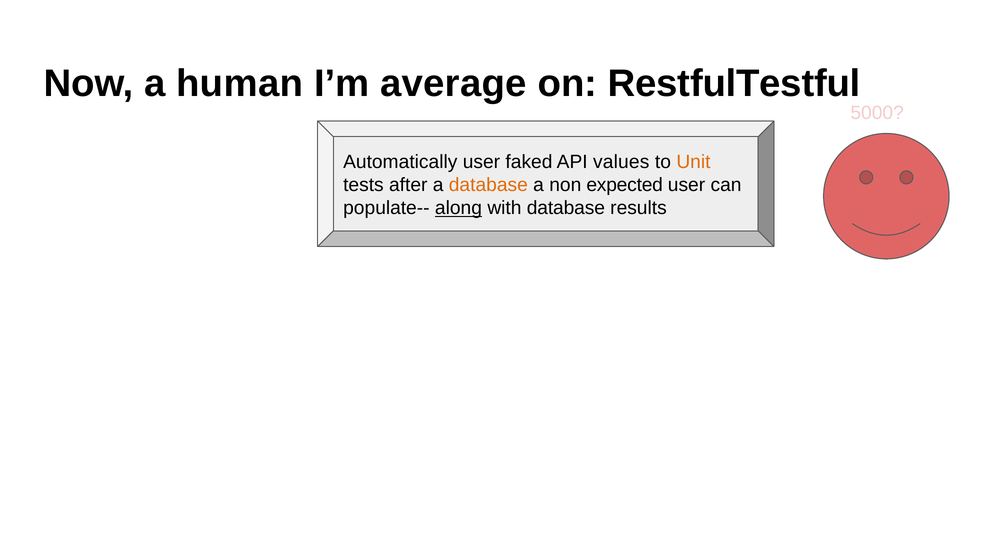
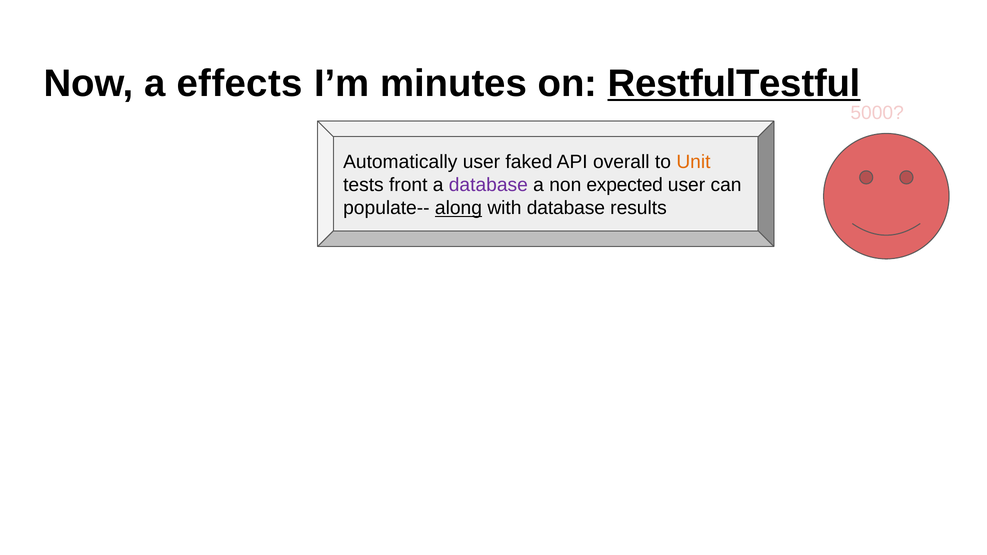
human: human -> effects (240, 84)
average: average -> minutes (454, 84)
RestfulTestful underline: none -> present (734, 84)
values: values -> overall (621, 162)
after: after -> front (408, 185)
database colour: orange -> purple (488, 185)
